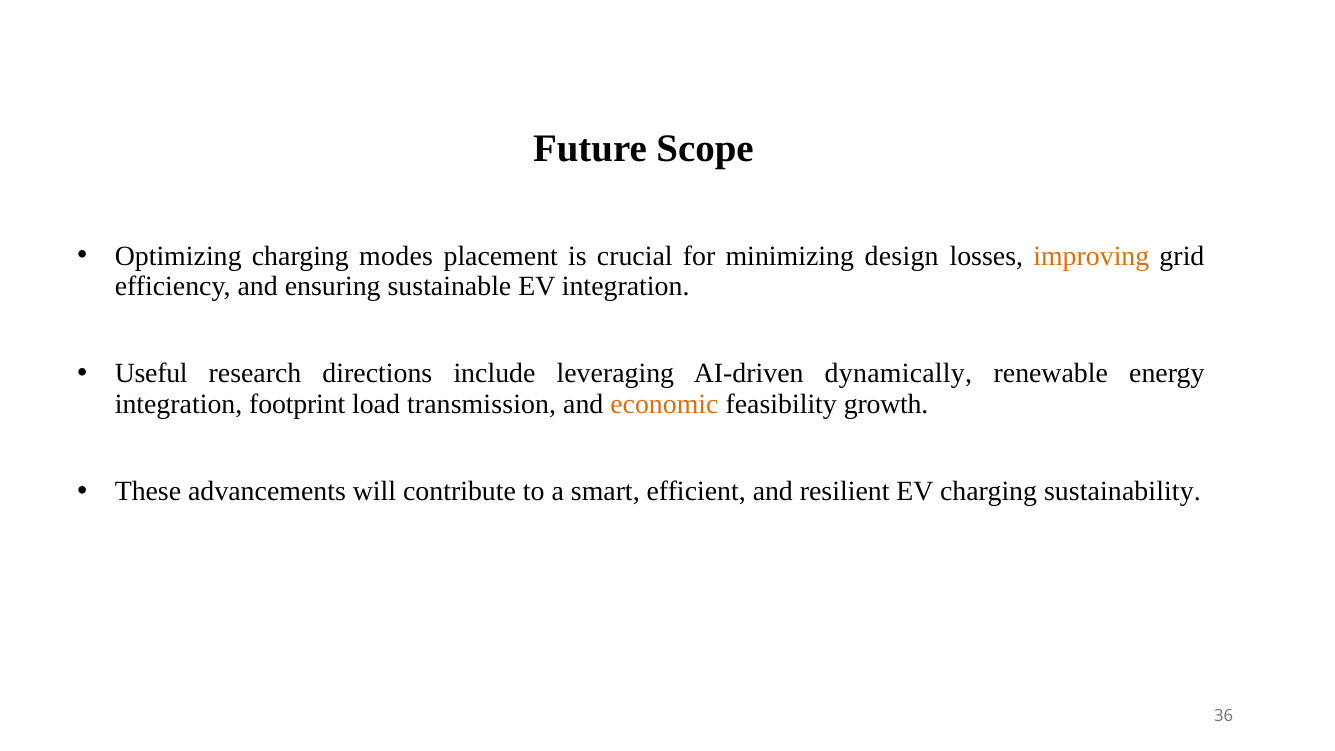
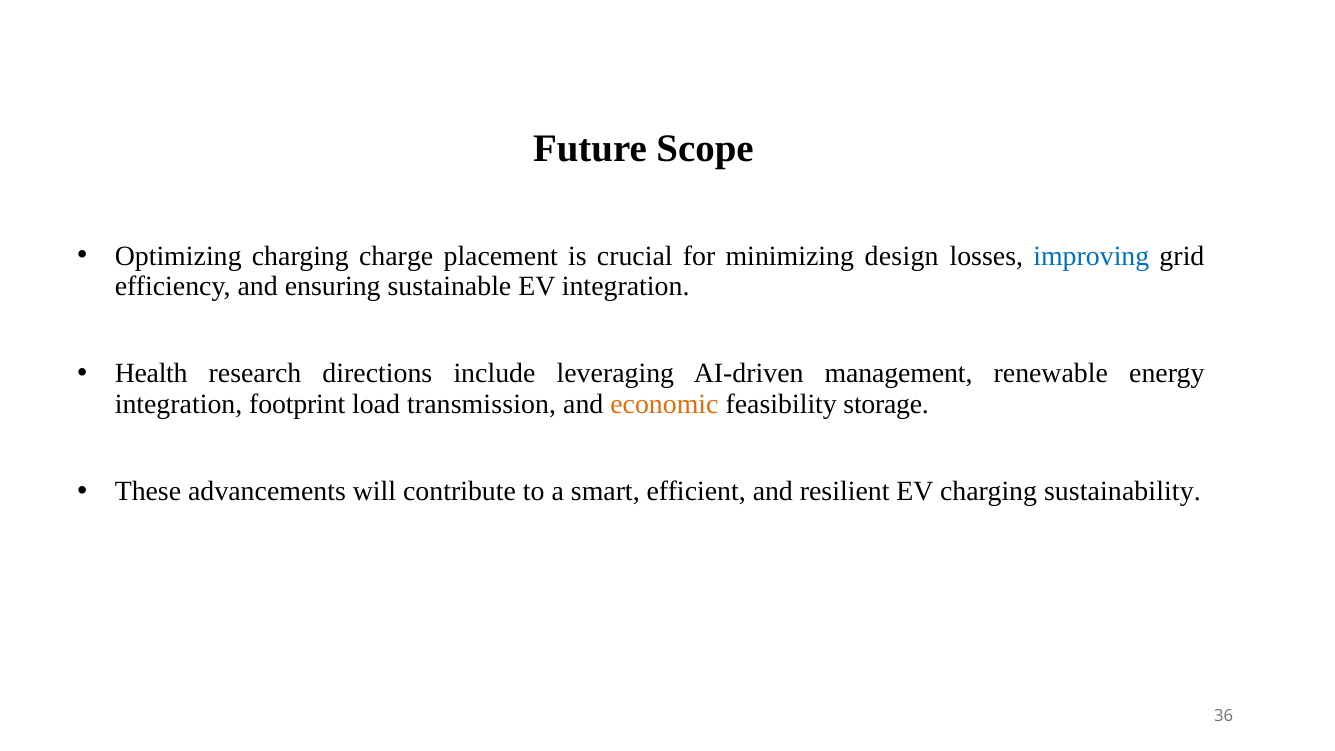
modes: modes -> charge (396, 256)
improving colour: orange -> blue (1091, 256)
Useful: Useful -> Health (151, 374)
dynamically: dynamically -> management (899, 374)
growth: growth -> storage (886, 404)
